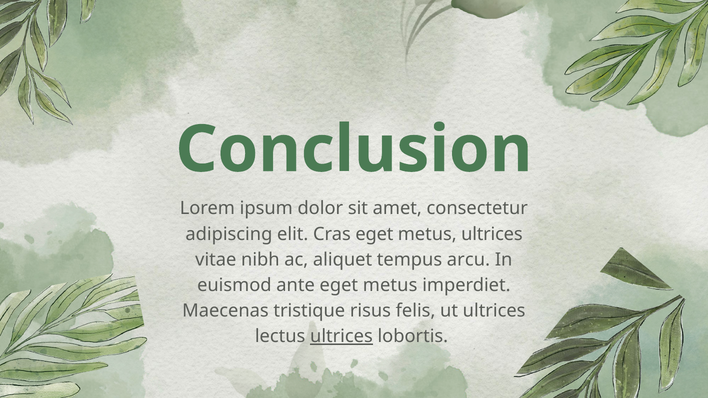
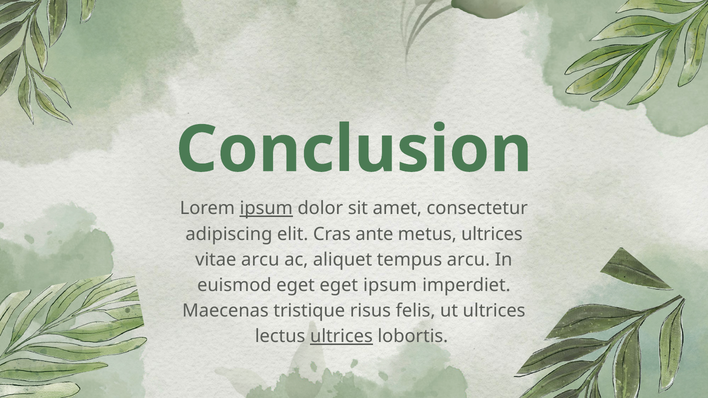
ipsum underline: none -> present (266, 208)
Cras eget: eget -> ante (374, 234)
vitae nibh: nibh -> arcu (260, 260)
euismod ante: ante -> eget (296, 285)
metus: metus -> ipsum (390, 285)
